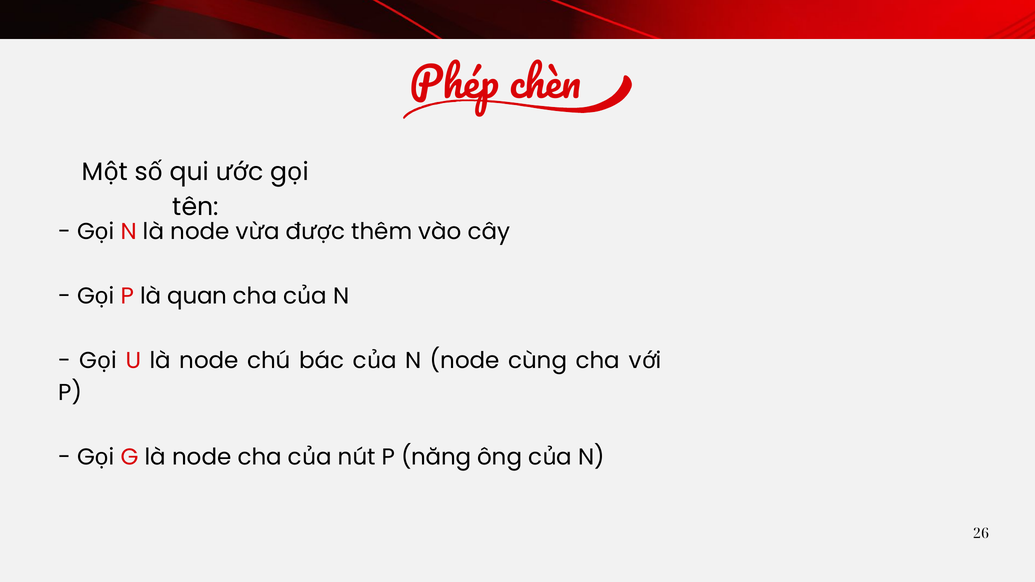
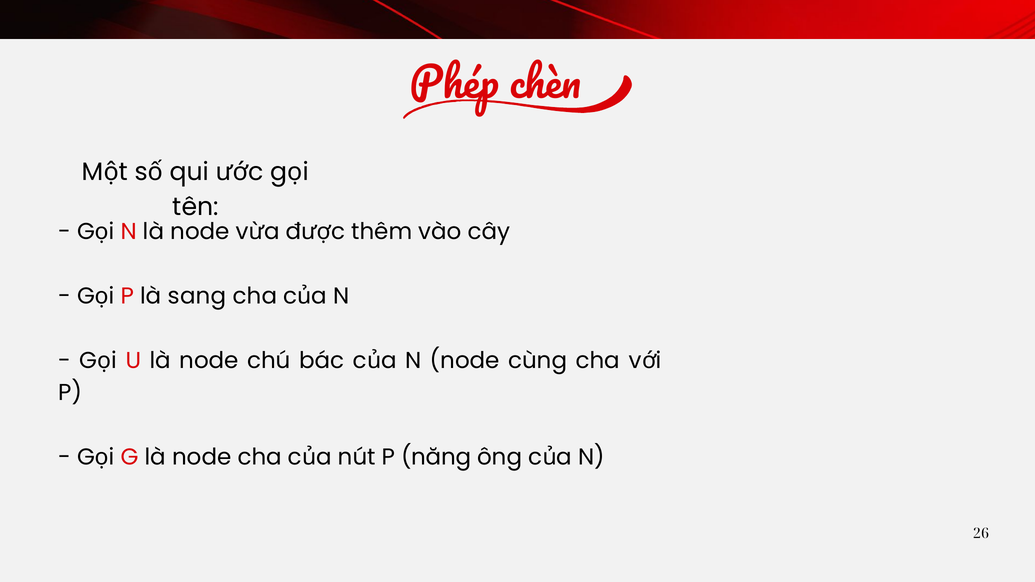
quan: quan -> sang (197, 296)
